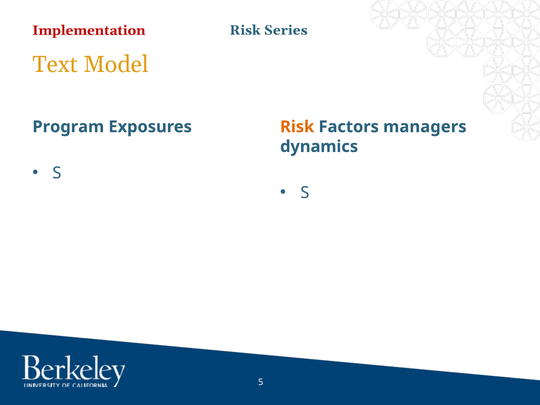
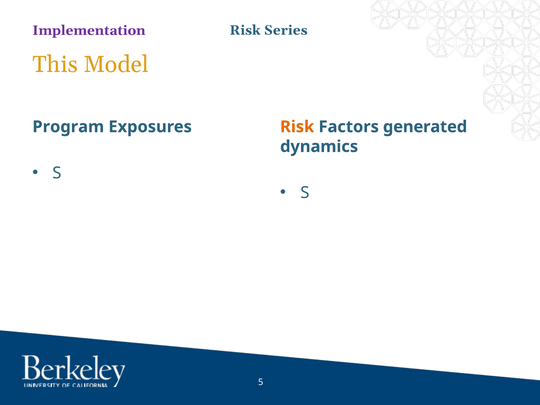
Implementation colour: red -> purple (89, 30)
Text: Text -> This (55, 64)
managers: managers -> generated (425, 127)
